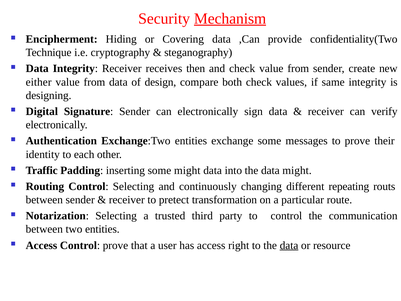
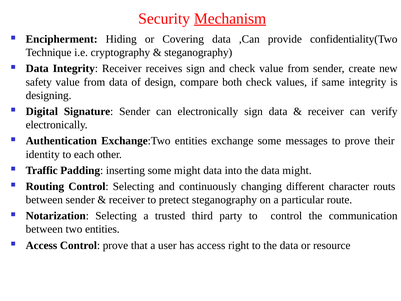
receives then: then -> sign (196, 69)
either: either -> safety (39, 82)
repeating: repeating -> character (349, 186)
pretect transformation: transformation -> steganography (224, 200)
data underline: present -> none (289, 245)
